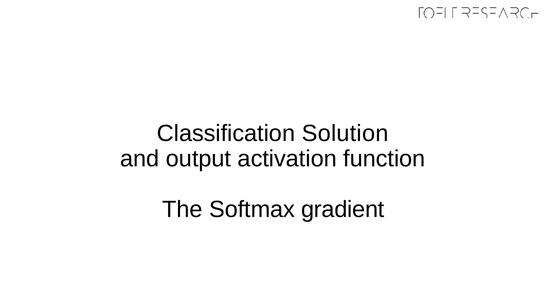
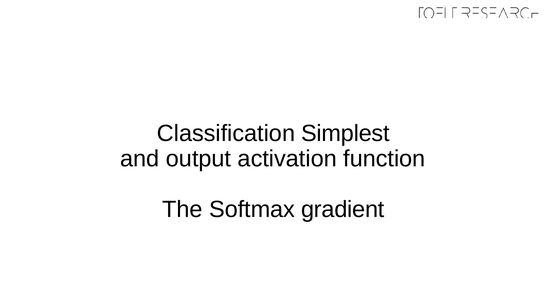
Solution: Solution -> Simplest (345, 133)
